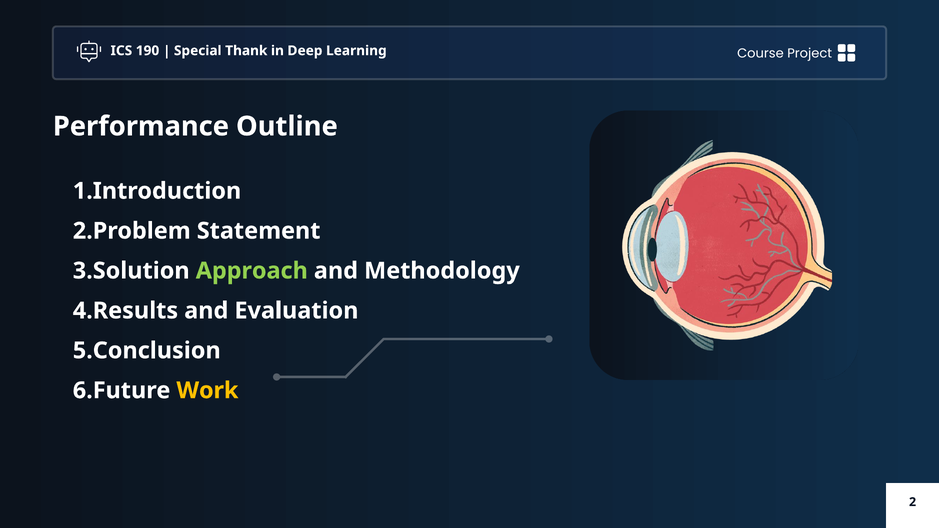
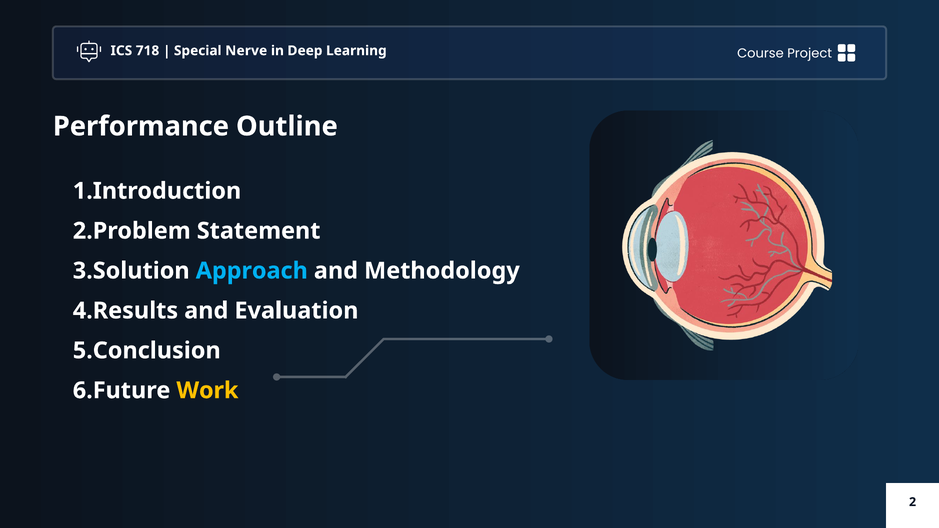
190: 190 -> 718 (148, 51)
Thank: Thank -> Nerve (246, 51)
Approach colour: light green -> light blue (252, 271)
